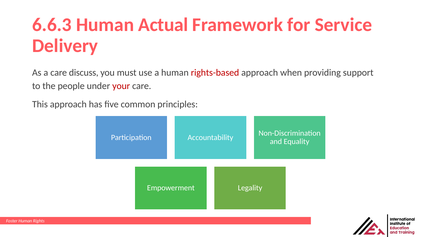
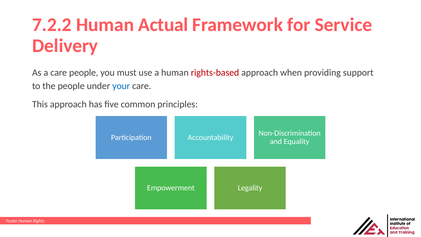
6.6.3: 6.6.3 -> 7.2.2 (52, 25)
care discuss: discuss -> people (84, 73)
your colour: red -> blue (121, 86)
